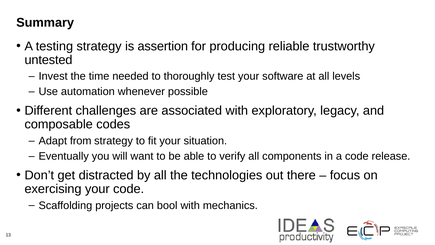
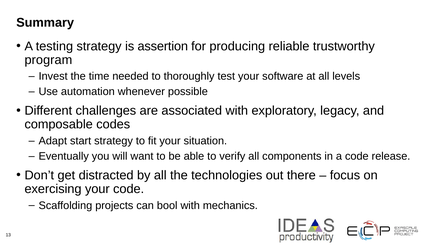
untested: untested -> program (48, 60)
from: from -> start (81, 141)
